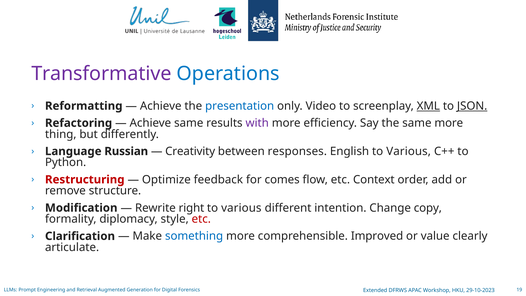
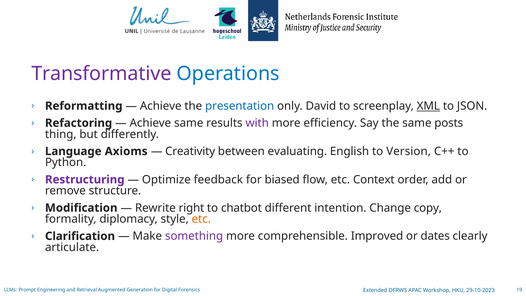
Video: Video -> David (321, 106)
JSON underline: present -> none (472, 106)
same more: more -> posts (449, 123)
Russian: Russian -> Axioms (126, 151)
responses: responses -> evaluating (297, 151)
English to Various: Various -> Version (409, 151)
Restructuring colour: red -> purple (85, 180)
comes: comes -> biased (282, 180)
various: various -> chatbot (241, 208)
etc colour: red -> orange (201, 219)
something colour: blue -> purple (194, 236)
value: value -> dates (435, 236)
